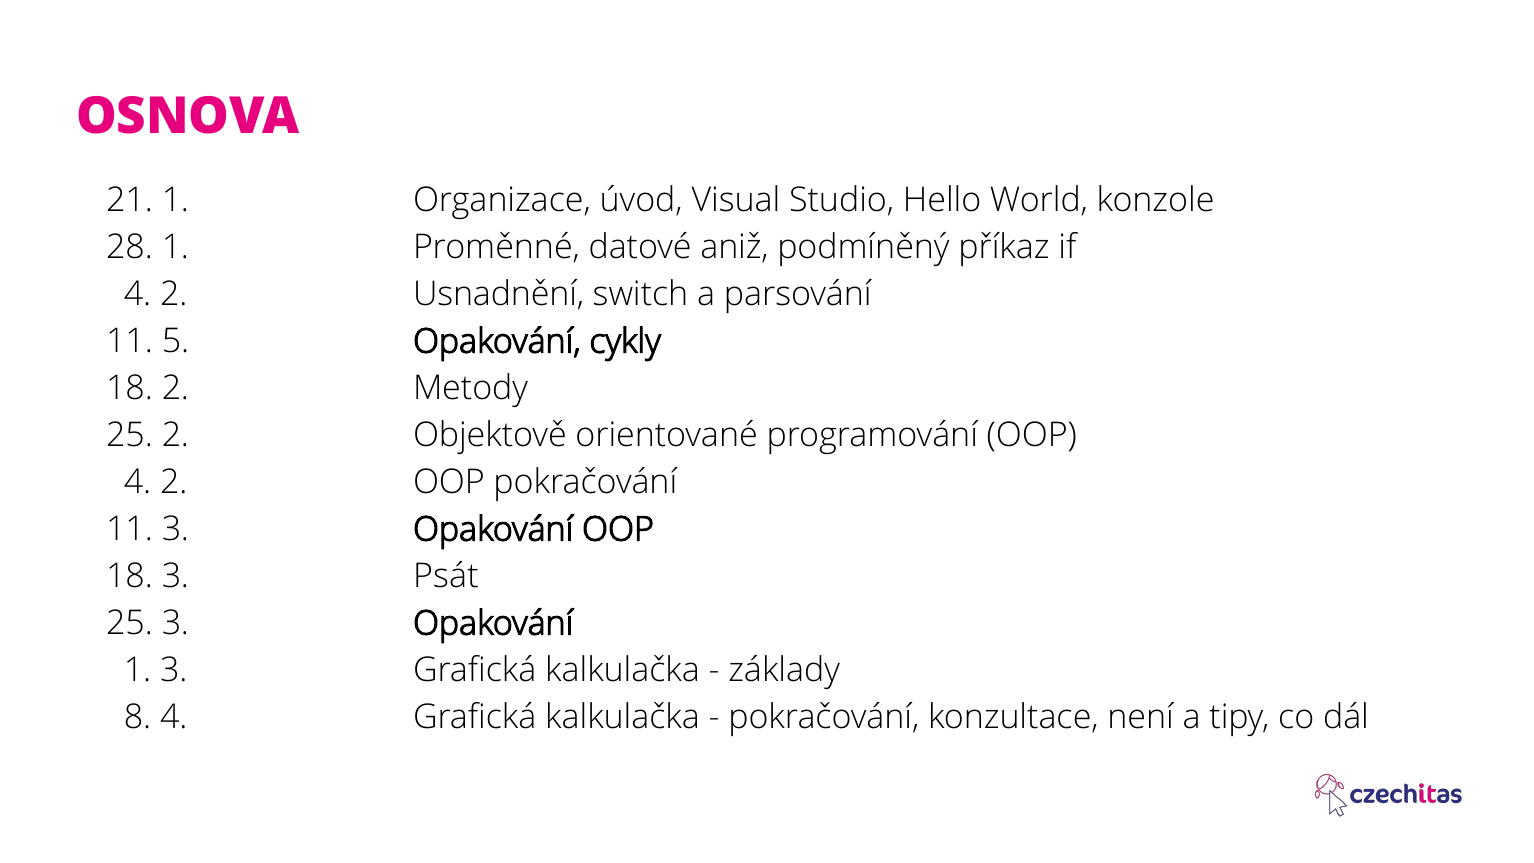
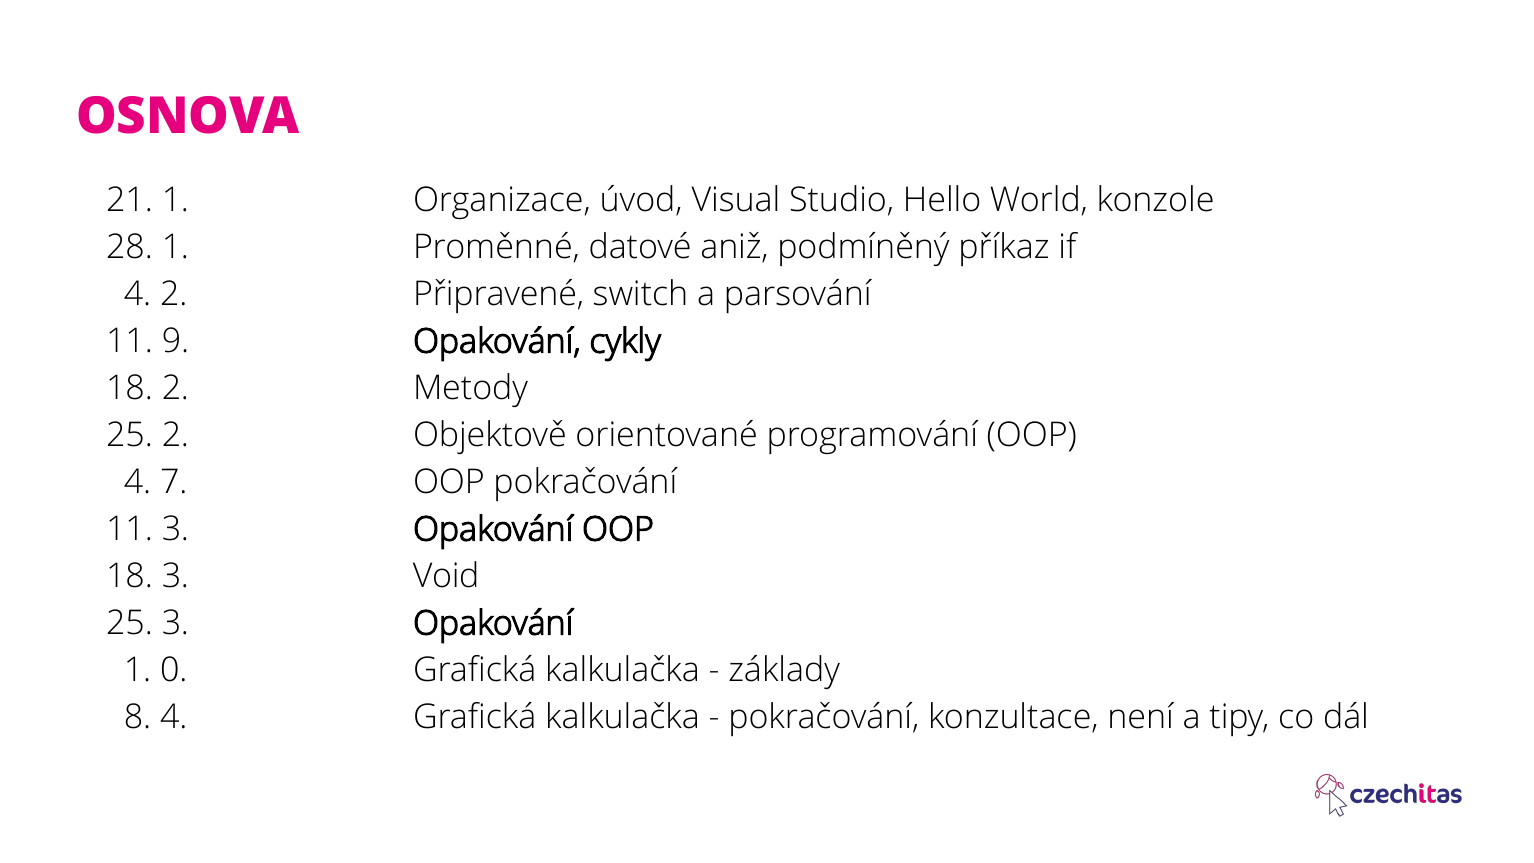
Usnadnění: Usnadnění -> Připravené (499, 294)
5: 5 -> 9 (176, 341)
2: 2 -> 7 (174, 482)
Psát: Psát -> Void (446, 576)
1 3: 3 -> 0 (174, 670)
